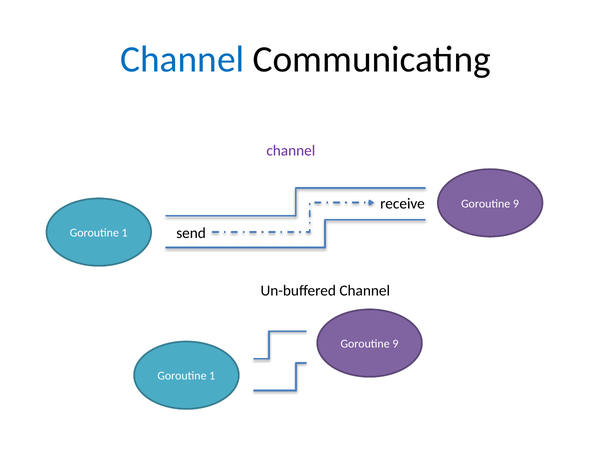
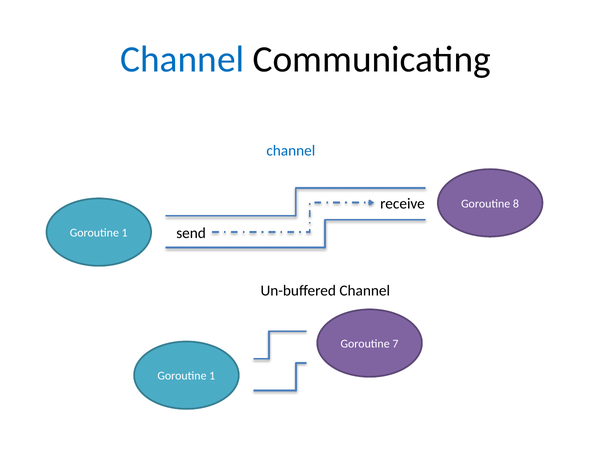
channel colour: purple -> blue (291, 151)
9: 9 -> 8 (516, 204)
9: 9 -> 7 (395, 344)
